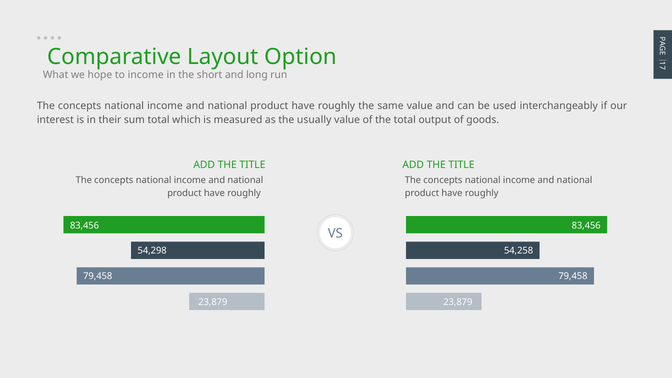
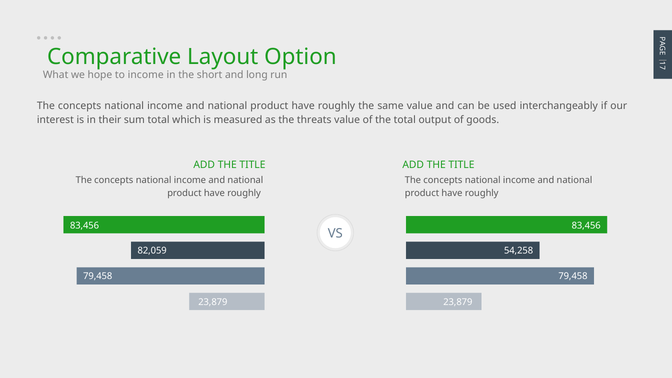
usually: usually -> threats (314, 120)
54,298: 54,298 -> 82,059 (152, 251)
